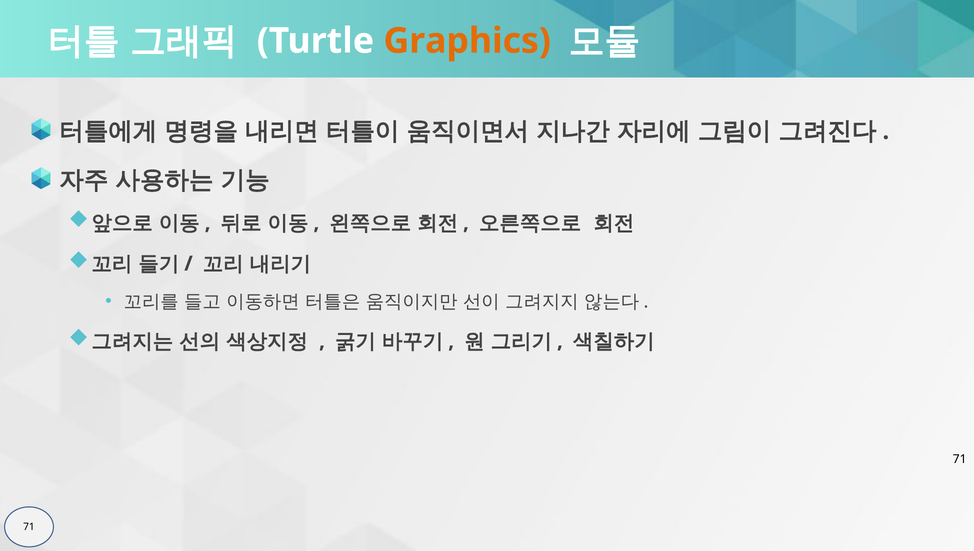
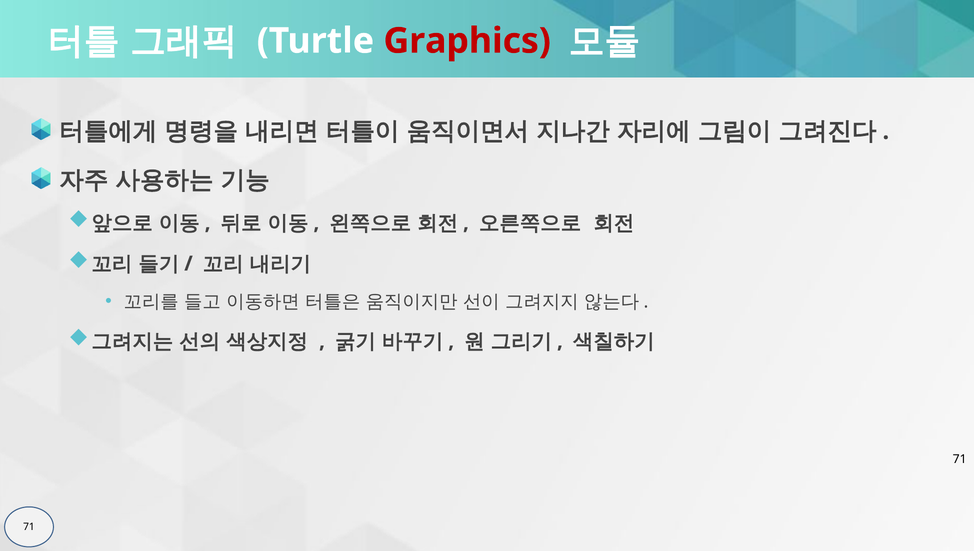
Graphics colour: orange -> red (467, 41)
